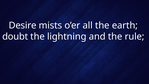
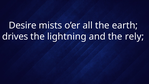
doubt: doubt -> drives (15, 36)
rule: rule -> rely (134, 36)
